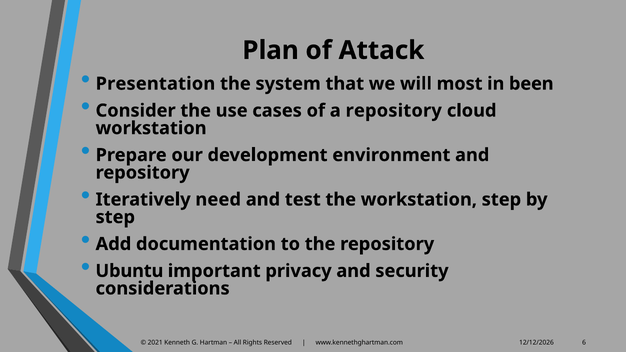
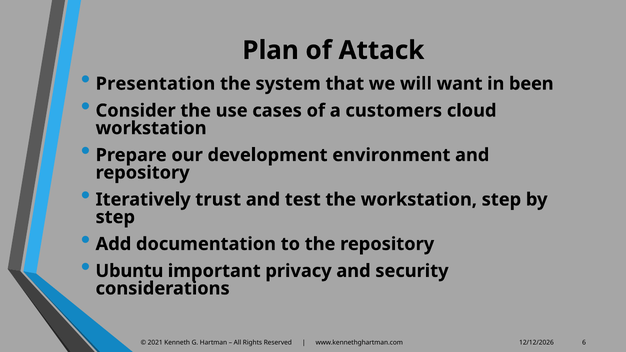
most: most -> want (460, 84)
a repository: repository -> customers (394, 111)
need: need -> trust (218, 200)
